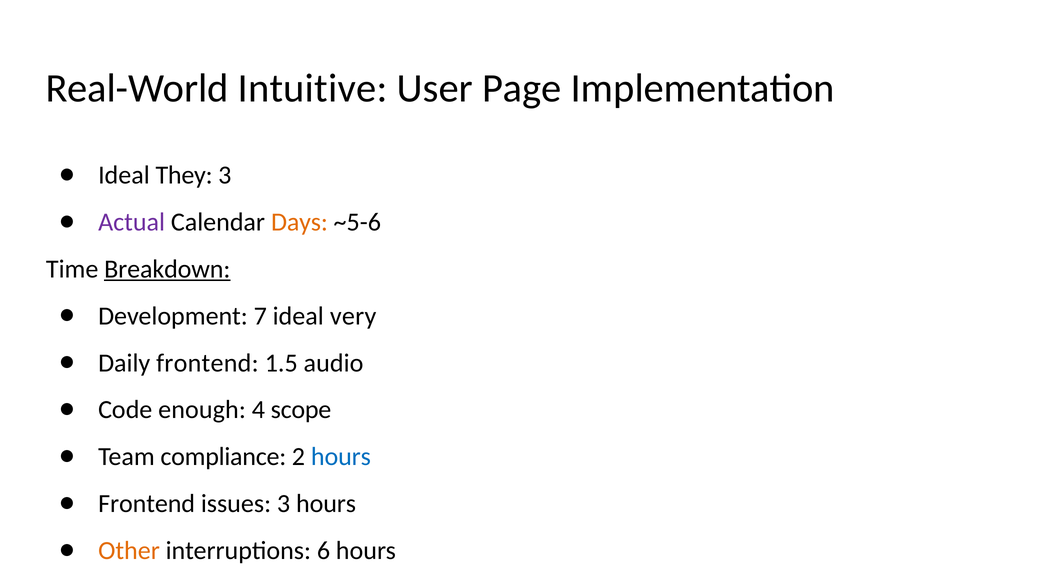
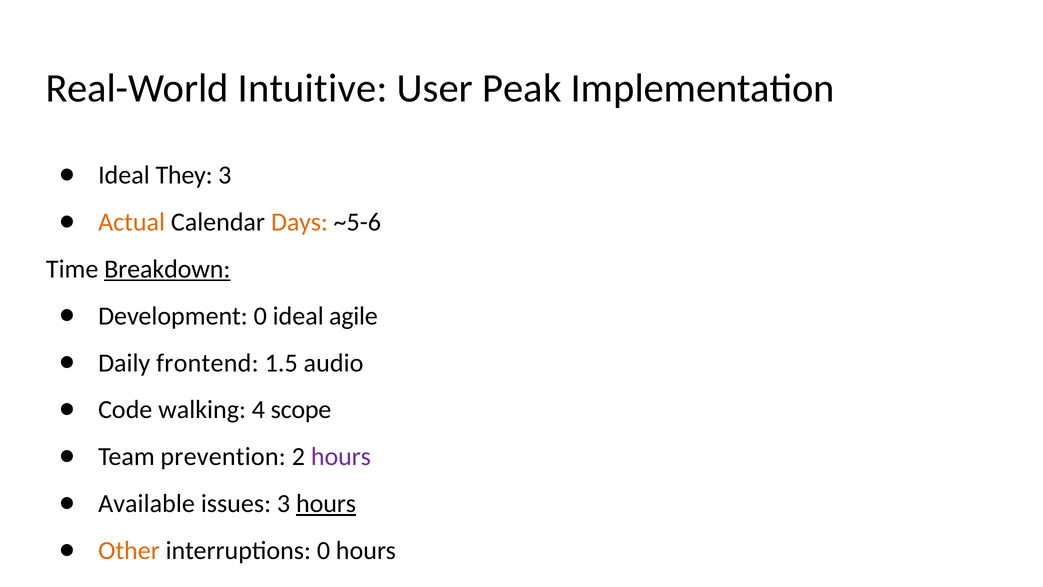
Page: Page -> Peak (522, 88)
Actual colour: purple -> orange (132, 222)
Development 7: 7 -> 0 (260, 316)
very: very -> agile (353, 316)
enough: enough -> walking (202, 410)
compliance: compliance -> prevention (223, 457)
hours colour: blue -> purple (341, 457)
Frontend: Frontend -> Available (147, 504)
hours underline: none -> present (326, 504)
interruptions 6: 6 -> 0 (324, 550)
